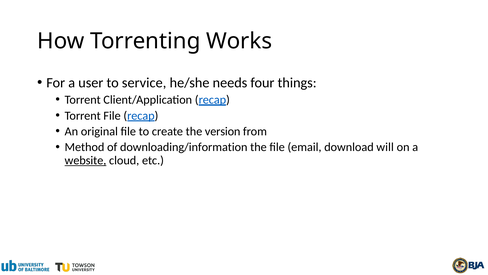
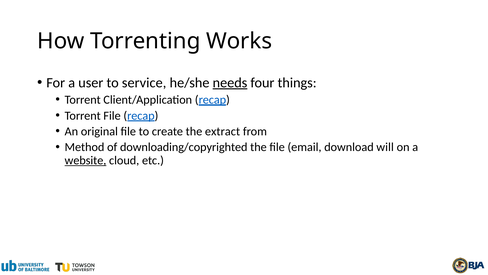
needs underline: none -> present (230, 83)
version: version -> extract (223, 131)
downloading/information: downloading/information -> downloading/copyrighted (184, 147)
